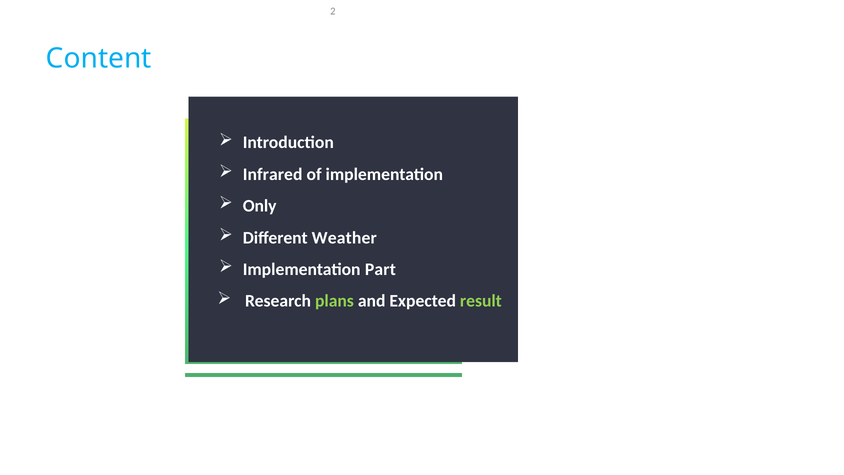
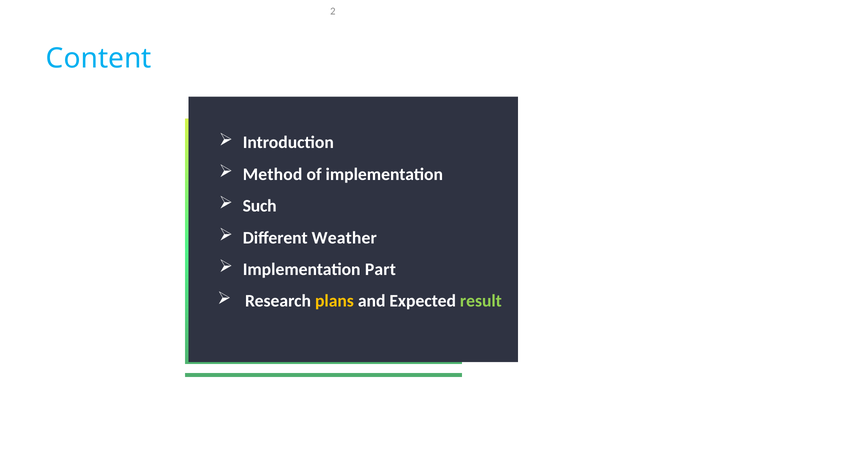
Infrared: Infrared -> Method (273, 174)
Only: Only -> Such (260, 206)
plans colour: light green -> yellow (334, 301)
